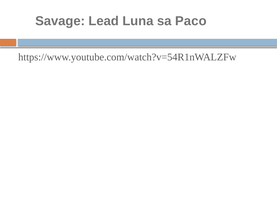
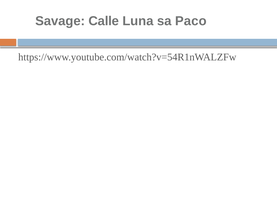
Lead: Lead -> Calle (104, 21)
